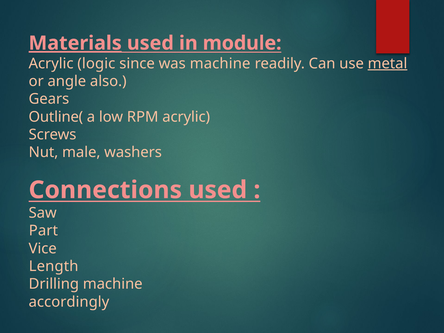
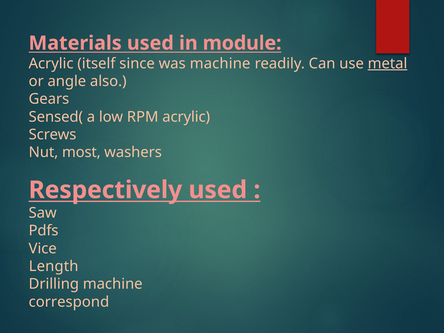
Materials underline: present -> none (75, 43)
logic: logic -> itself (96, 64)
Outline(: Outline( -> Sensed( (56, 117)
male: male -> most (81, 152)
Connections: Connections -> Respectively (105, 190)
Part: Part -> Pdfs (44, 231)
accordingly: accordingly -> correspond (69, 302)
